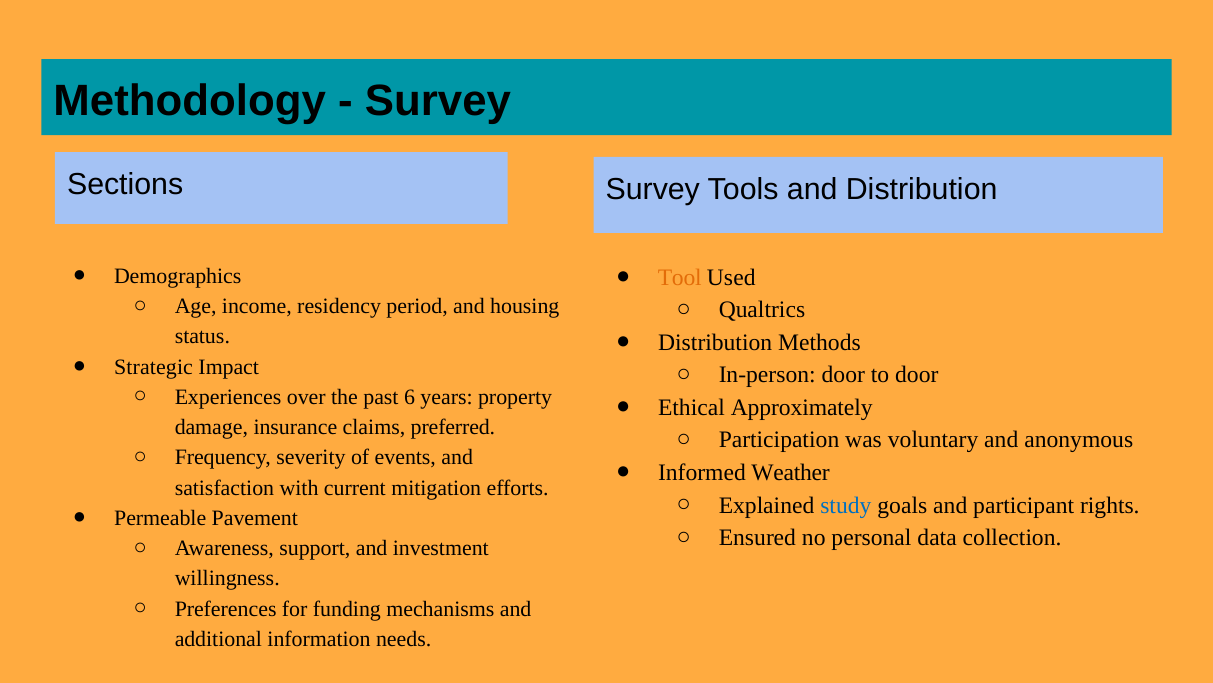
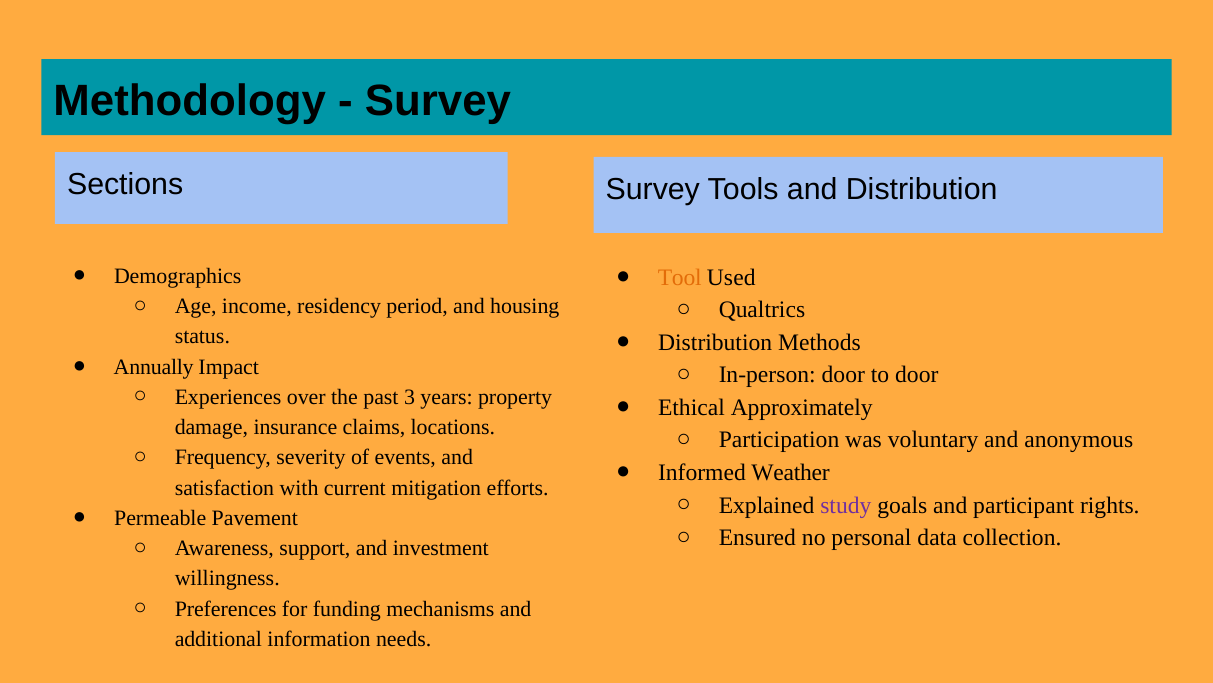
Strategic: Strategic -> Annually (154, 366)
6: 6 -> 3 (409, 397)
preferred: preferred -> locations (453, 427)
study colour: blue -> purple (846, 505)
